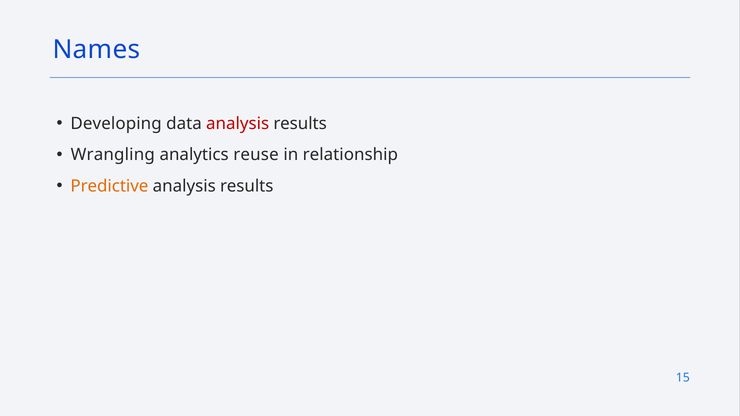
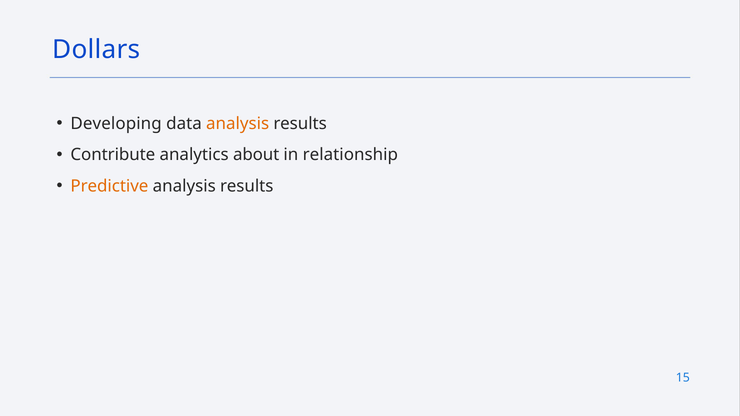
Names: Names -> Dollars (96, 49)
analysis colour: red -> orange (238, 124)
Wrangling: Wrangling -> Contribute (113, 155)
reuse: reuse -> about (256, 155)
